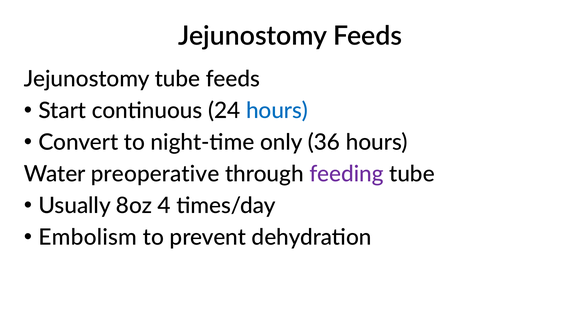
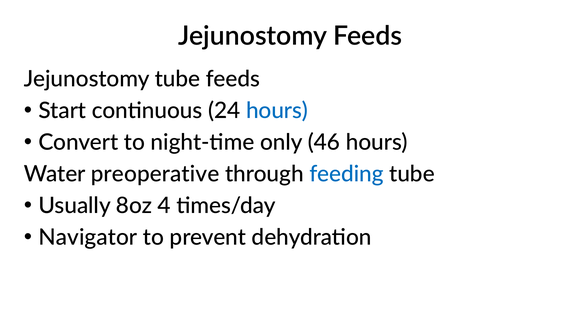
36: 36 -> 46 (324, 143)
feeding colour: purple -> blue (346, 174)
Embolism: Embolism -> Navigator (88, 238)
